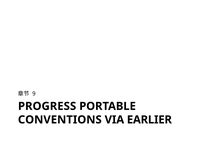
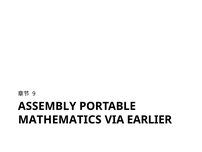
PROGRESS: PROGRESS -> ASSEMBLY (47, 106)
CONVENTIONS: CONVENTIONS -> MATHEMATICS (60, 119)
